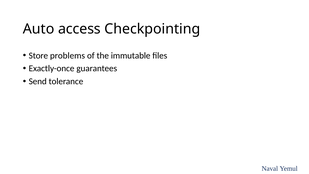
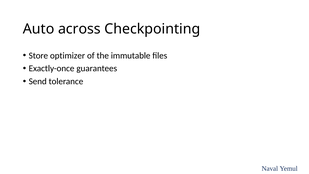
access: access -> across (79, 29)
problems: problems -> optimizer (68, 55)
